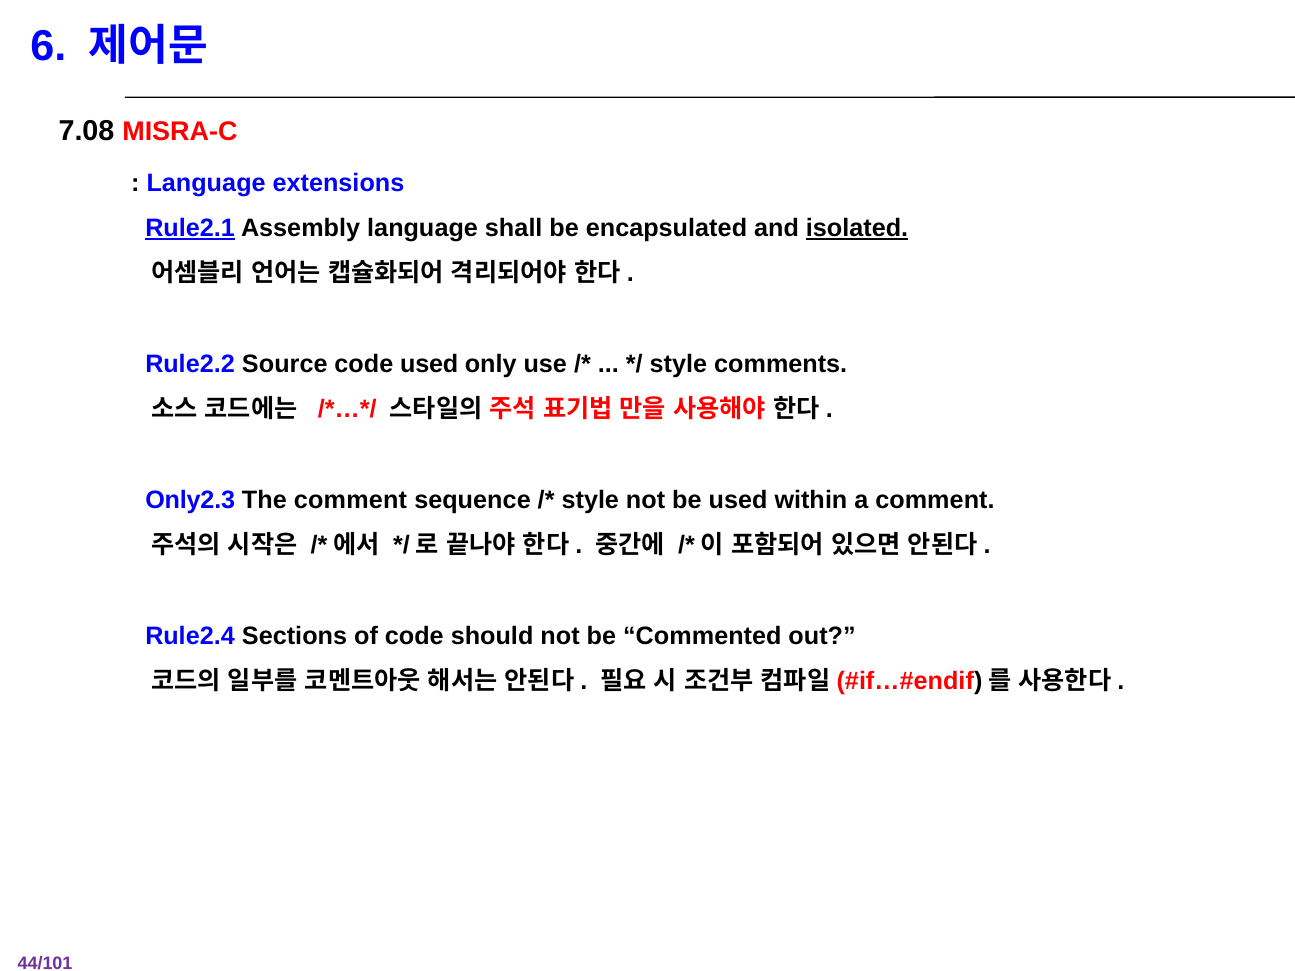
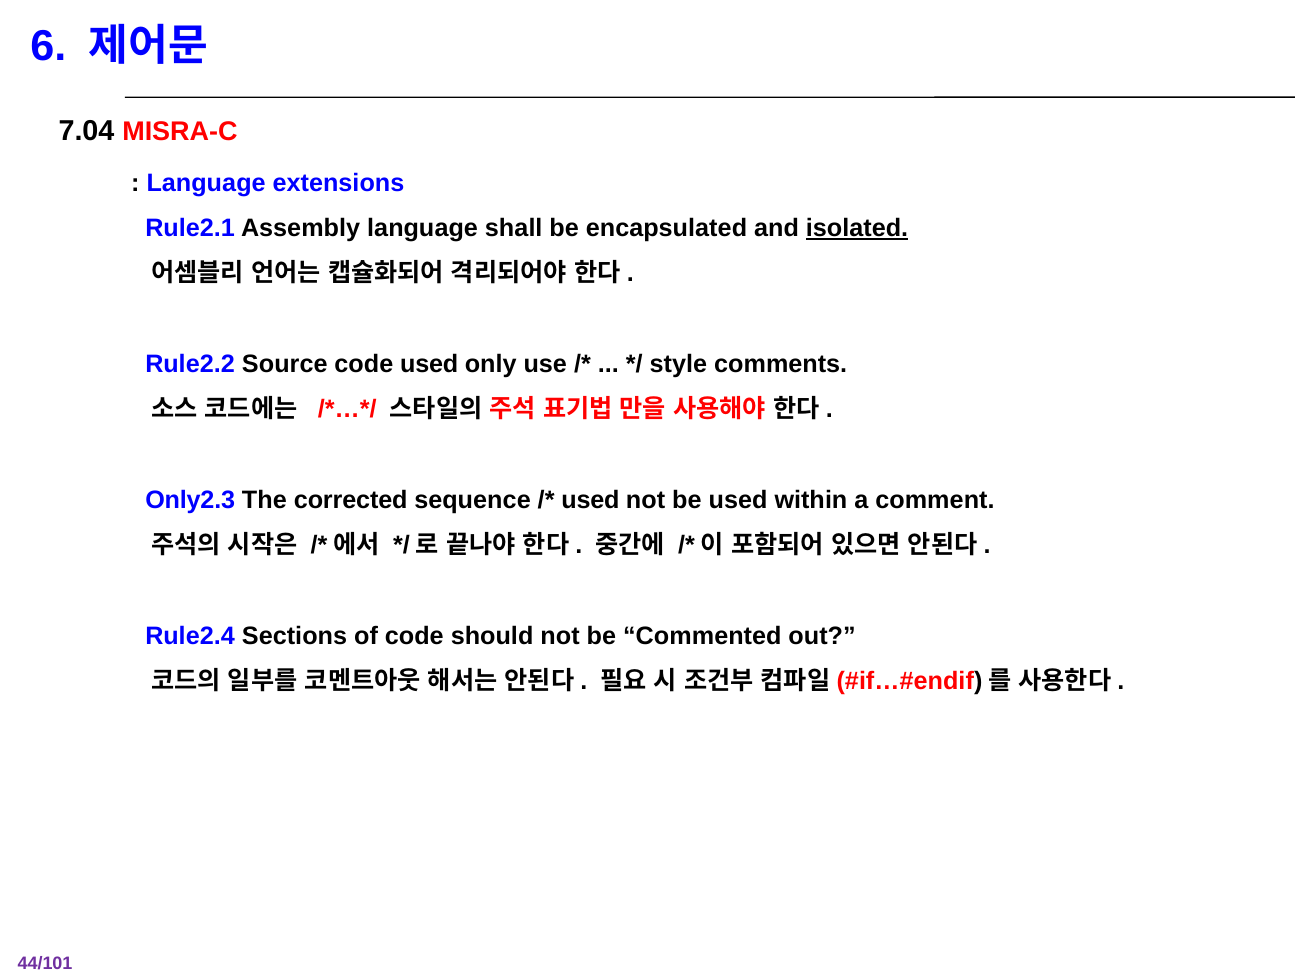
7.08: 7.08 -> 7.04 (87, 131)
Rule2.1 underline: present -> none (190, 228)
The comment: comment -> corrected (351, 500)
style: style -> used (590, 500)
